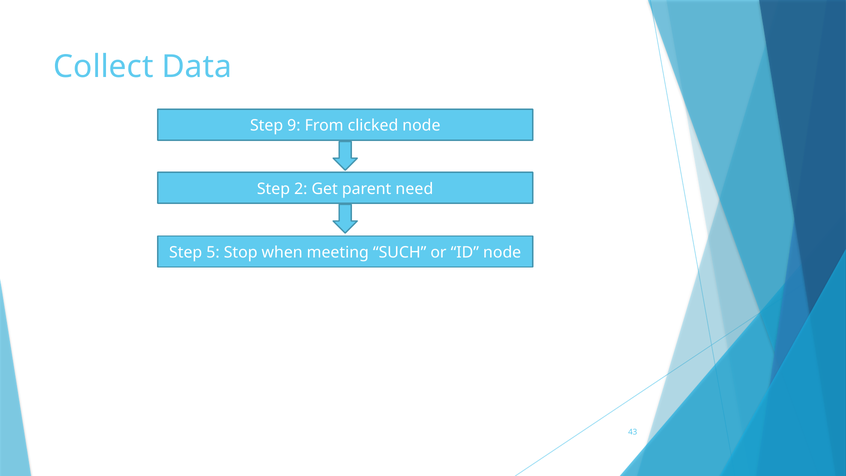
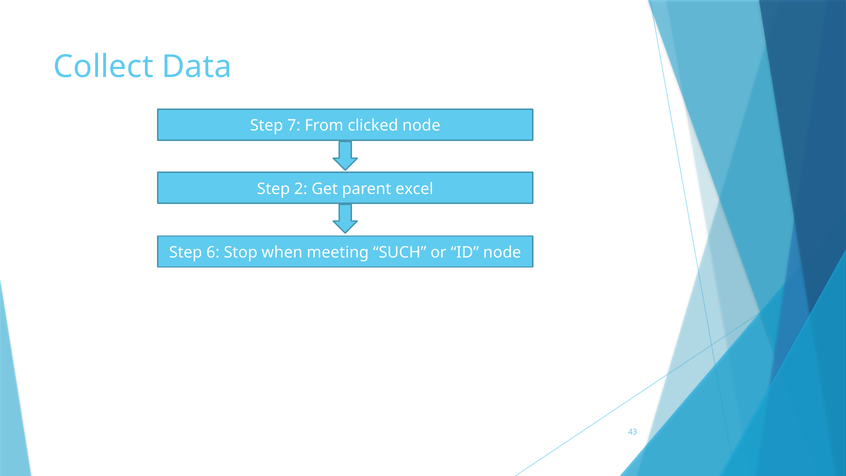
9: 9 -> 7 (294, 126)
need: need -> excel (414, 189)
5: 5 -> 6 (213, 253)
